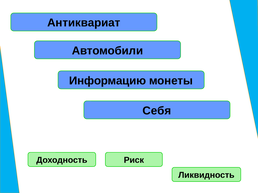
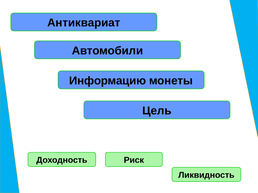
Себя: Себя -> Цель (157, 111)
